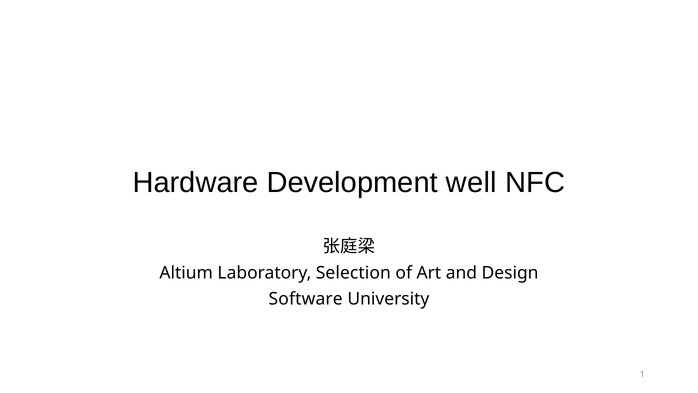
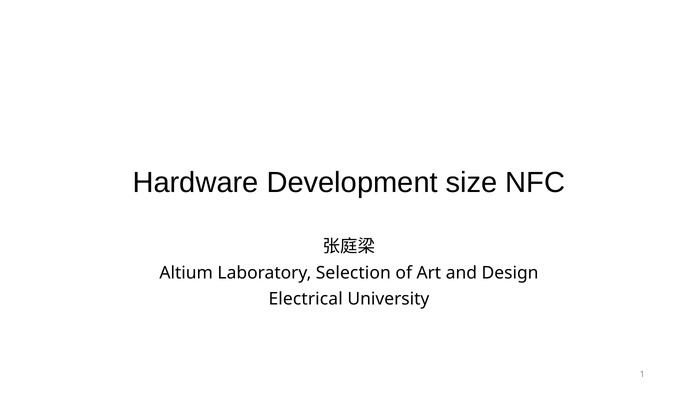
well: well -> size (472, 182)
Software: Software -> Electrical (306, 299)
